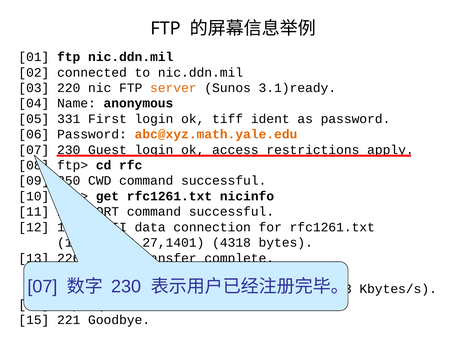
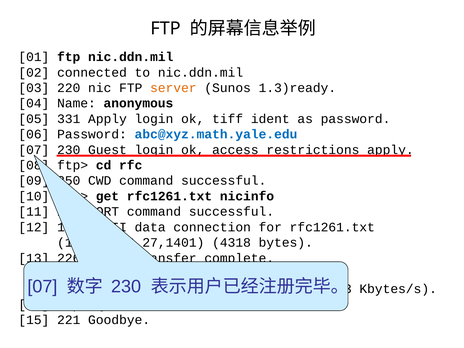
3.1)ready: 3.1)ready -> 1.3)ready (297, 88)
331 First: First -> Apply (107, 119)
abc@xyz.math.yale.edu colour: orange -> blue (216, 134)
